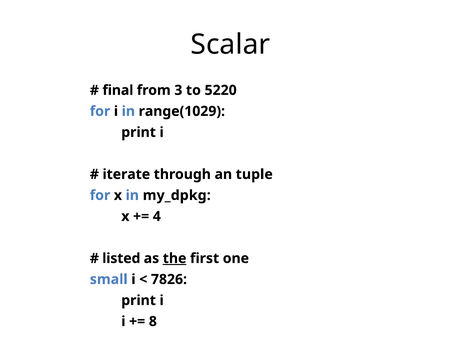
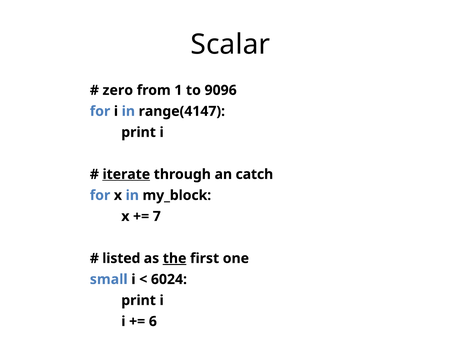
final: final -> zero (118, 90)
3: 3 -> 1 (178, 90)
5220: 5220 -> 9096 (221, 90)
range(1029: range(1029 -> range(4147 (182, 111)
iterate underline: none -> present (126, 174)
tuple: tuple -> catch (254, 174)
my_dpkg: my_dpkg -> my_block (177, 195)
4: 4 -> 7 (157, 216)
7826: 7826 -> 6024 (169, 279)
8: 8 -> 6 (153, 321)
